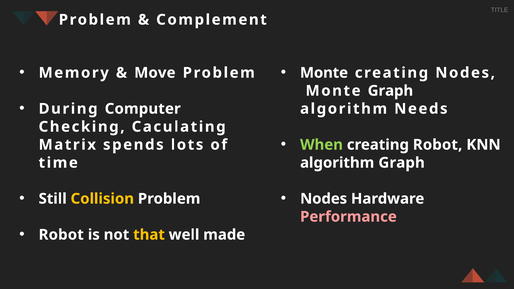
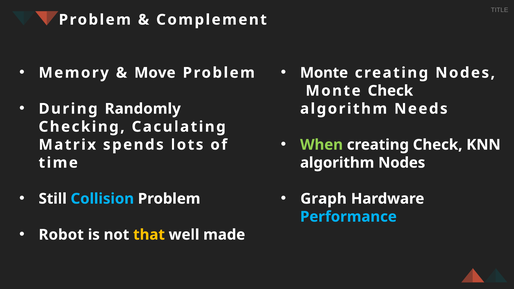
Monte Graph: Graph -> Check (390, 91)
Computer: Computer -> Randomly (143, 109)
creating Robot: Robot -> Check (438, 145)
algorithm Graph: Graph -> Nodes (402, 163)
Collision colour: yellow -> light blue (102, 199)
Nodes: Nodes -> Graph (323, 199)
Performance colour: pink -> light blue (348, 217)
